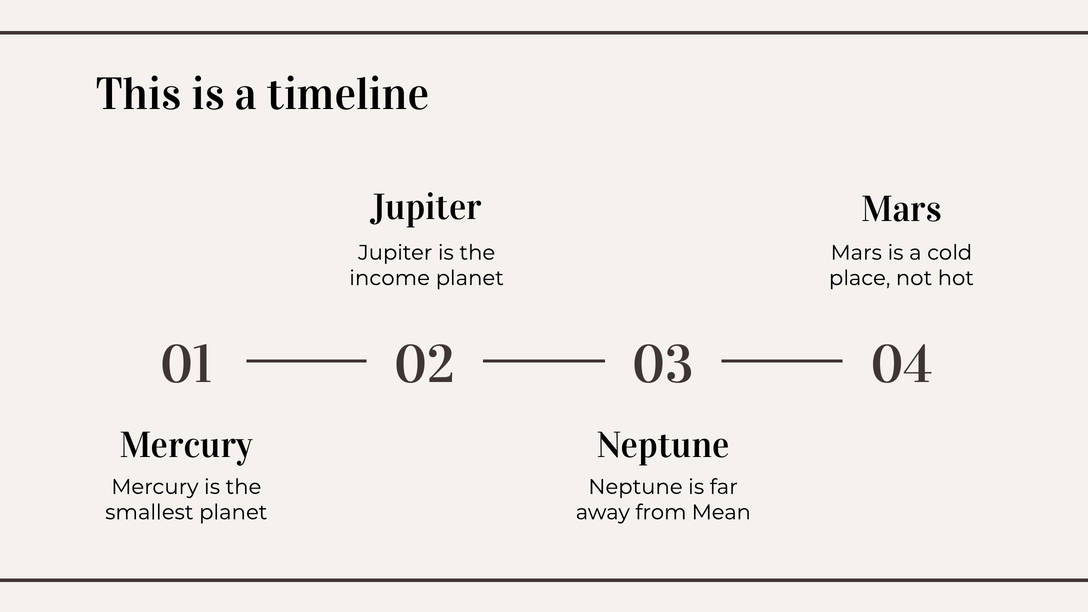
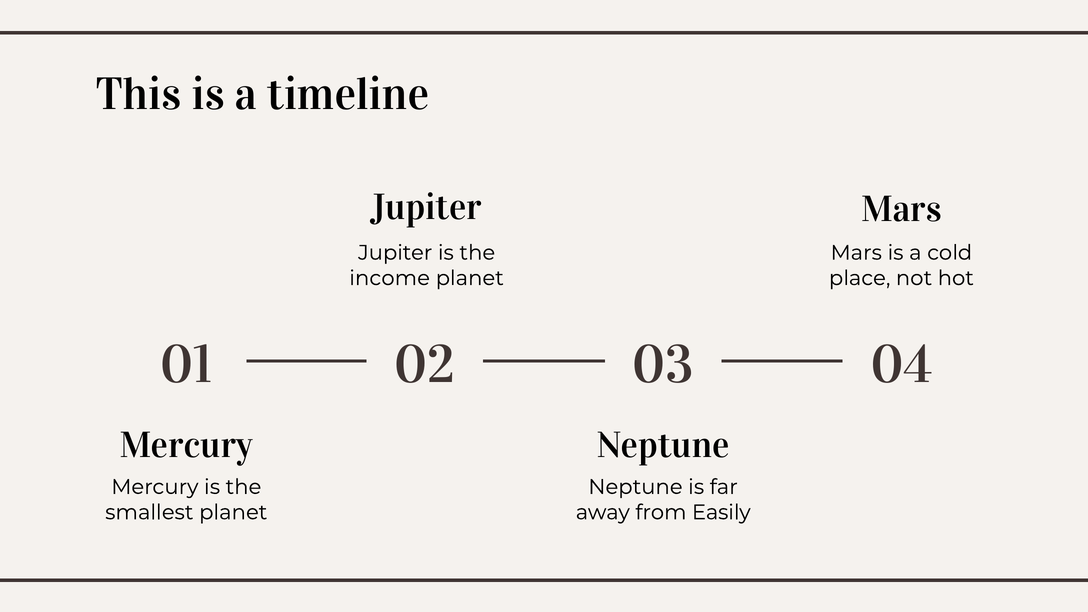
Mean: Mean -> Easily (721, 512)
